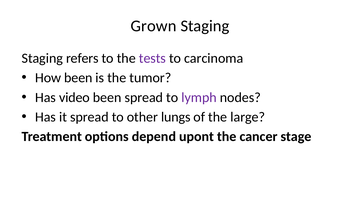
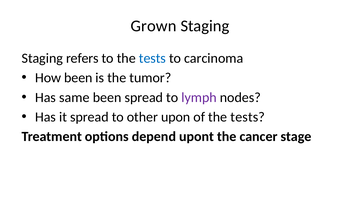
tests colour: purple -> blue (152, 58)
video: video -> same (74, 98)
lungs: lungs -> upon (176, 117)
of the large: large -> tests (248, 117)
